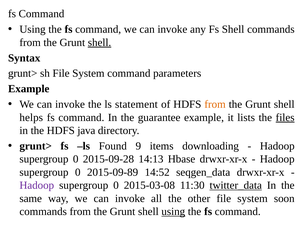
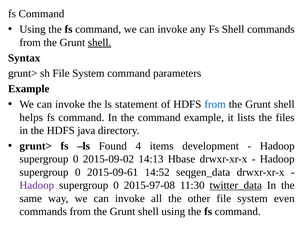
from colour: orange -> blue (215, 104)
the guarantee: guarantee -> command (159, 118)
files underline: present -> none (285, 118)
9: 9 -> 4 (138, 146)
downloading: downloading -> development (211, 146)
2015-09-28: 2015-09-28 -> 2015-09-02 (108, 159)
2015-09-89: 2015-09-89 -> 2015-09-61 (113, 172)
2015-03-08: 2015-03-08 -> 2015-97-08 (149, 186)
soon: soon -> even (284, 199)
using underline: present -> none (173, 212)
